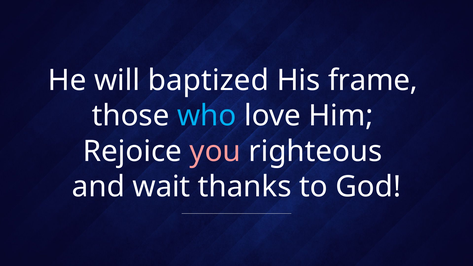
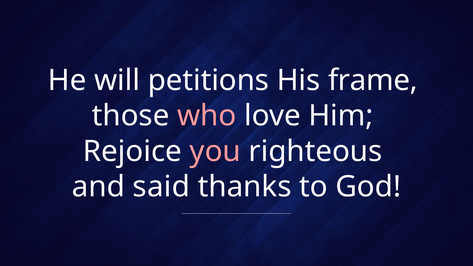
baptized: baptized -> petitions (208, 80)
who colour: light blue -> pink (207, 116)
wait: wait -> said (161, 187)
